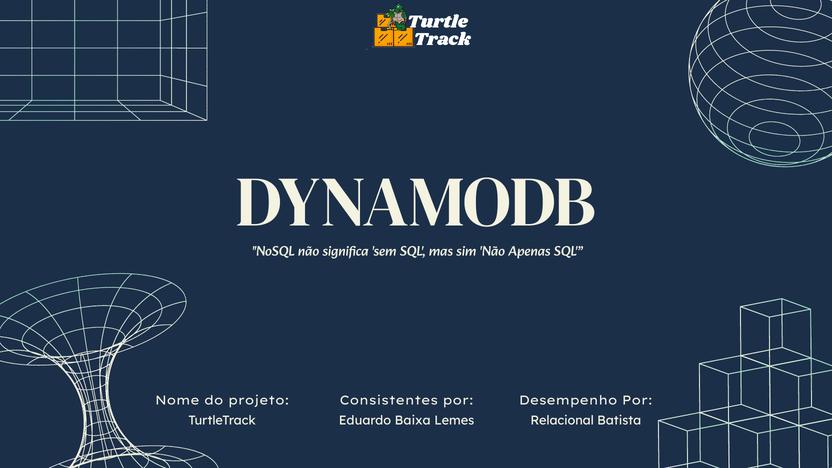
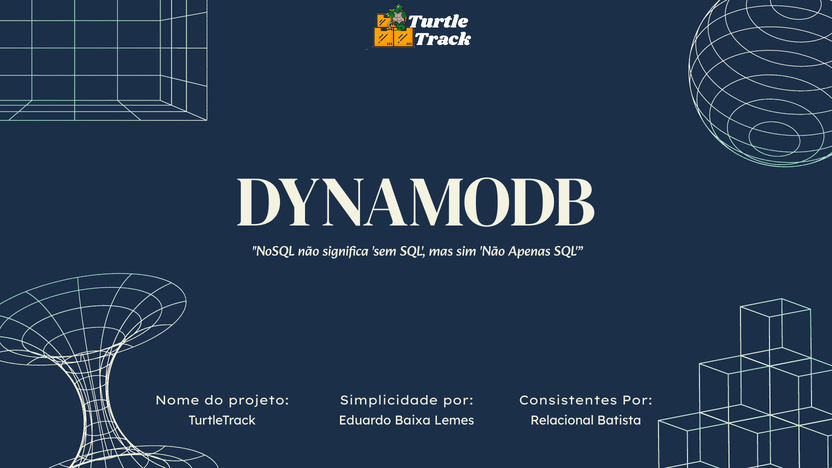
Consistentes: Consistentes -> Simplicidade (389, 401)
Desempenho: Desempenho -> Consistentes (568, 401)
